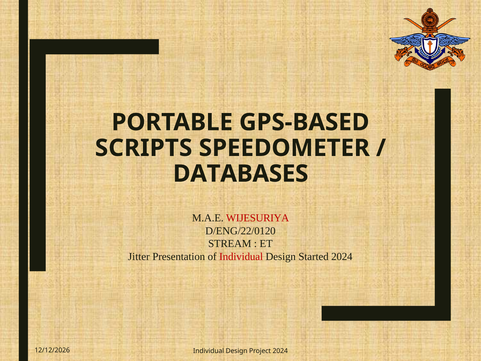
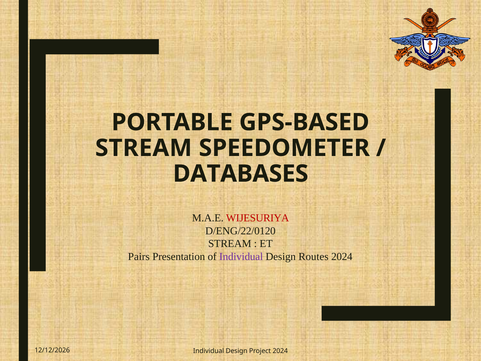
SCRIPTS: SCRIPTS -> STREAM (144, 148)
Jitter: Jitter -> Pairs (139, 257)
Individual colour: red -> purple (241, 257)
Started: Started -> Routes (313, 257)
